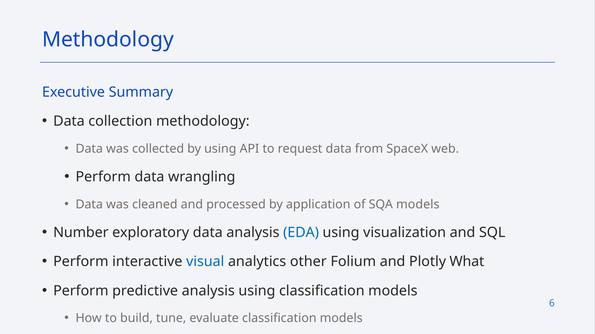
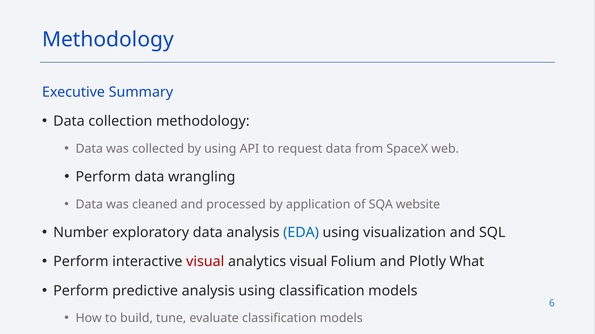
SQA models: models -> website (418, 205)
visual colour: blue -> red (205, 262)
analytics other: other -> visual (308, 262)
